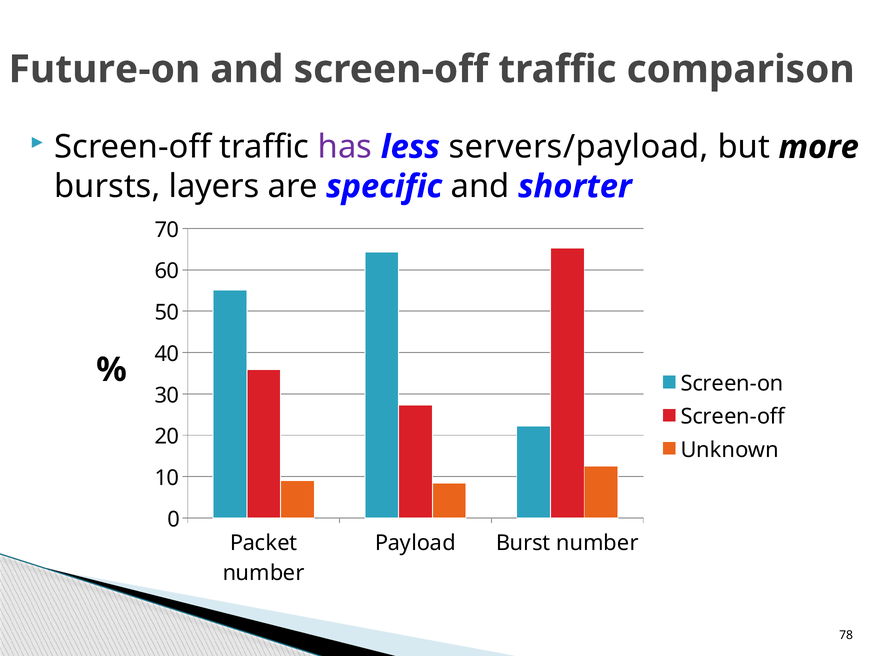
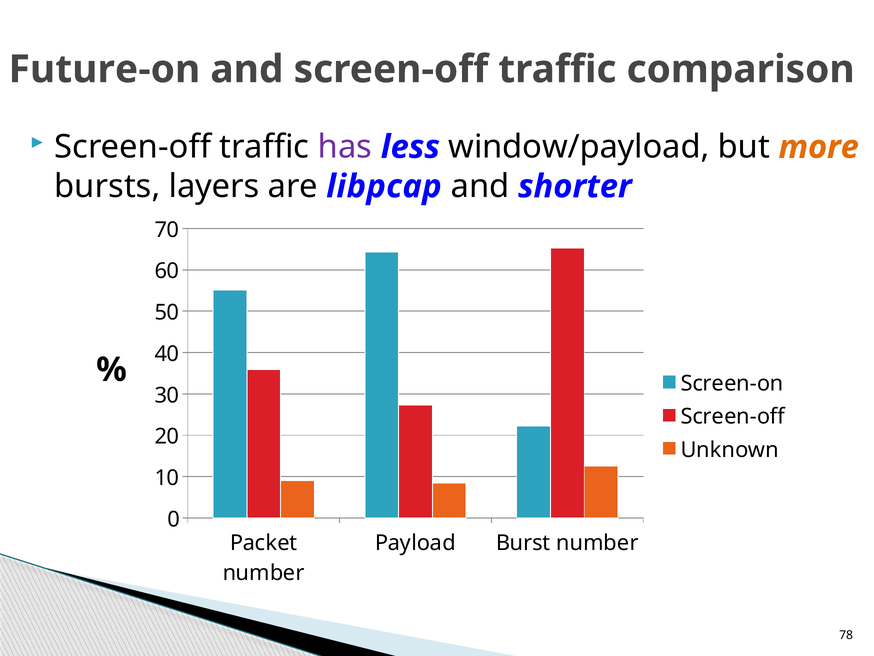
servers/payload: servers/payload -> window/payload (579, 147)
more colour: black -> orange (819, 147)
specific: specific -> libpcap (384, 186)
